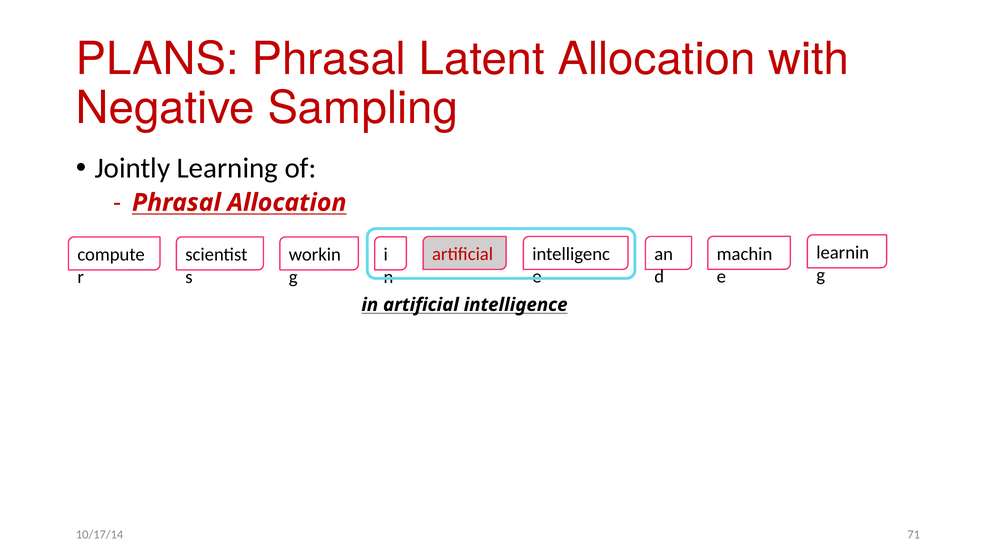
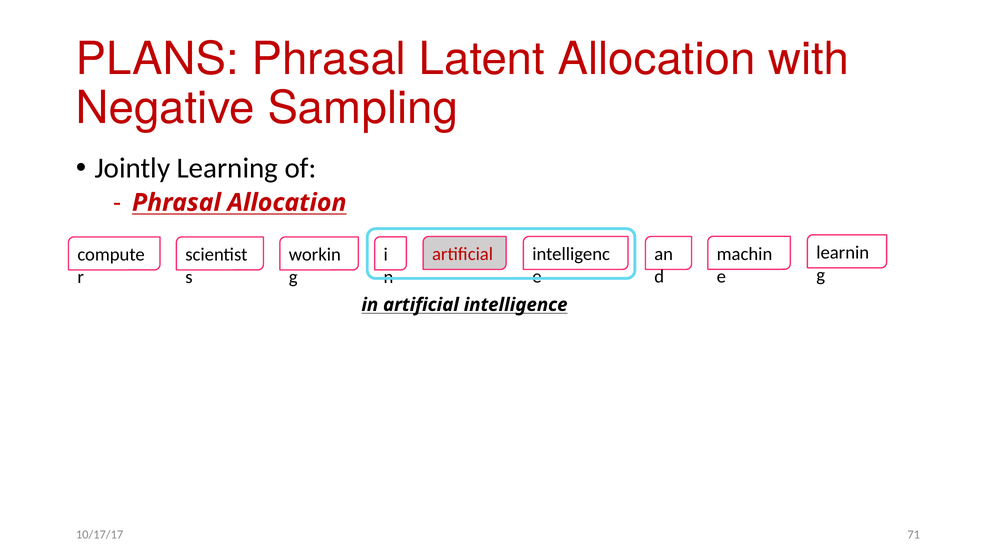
10/17/14: 10/17/14 -> 10/17/17 (100, 535)
